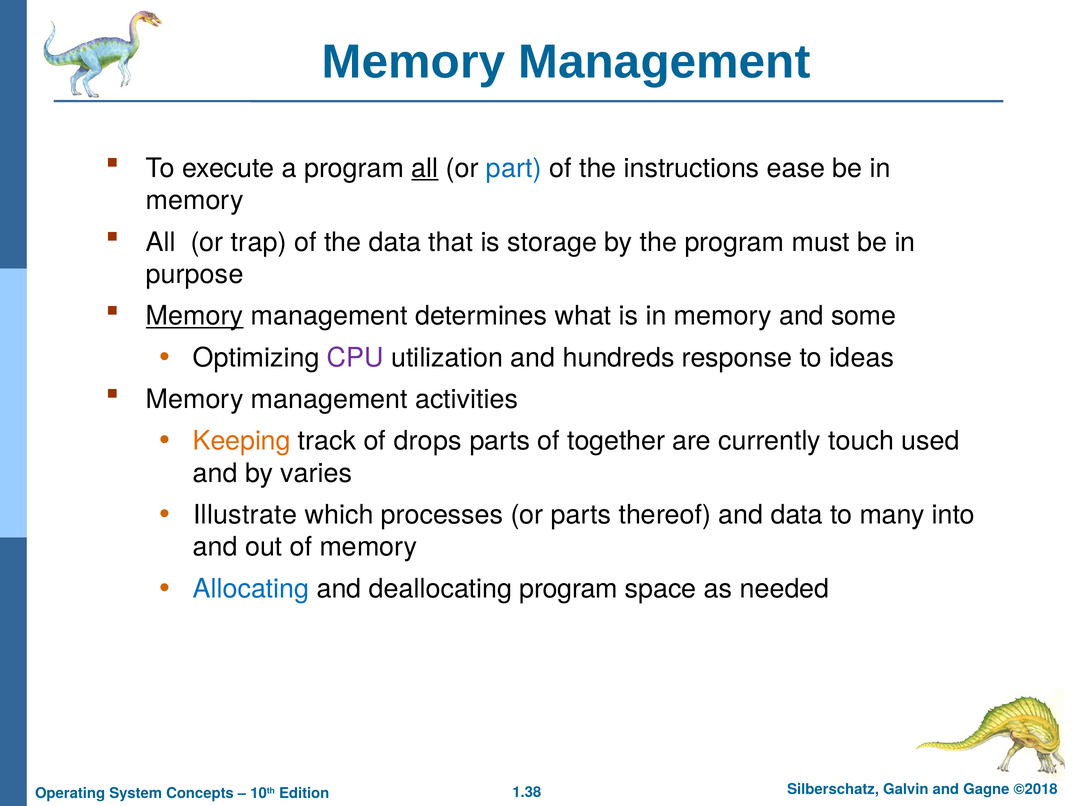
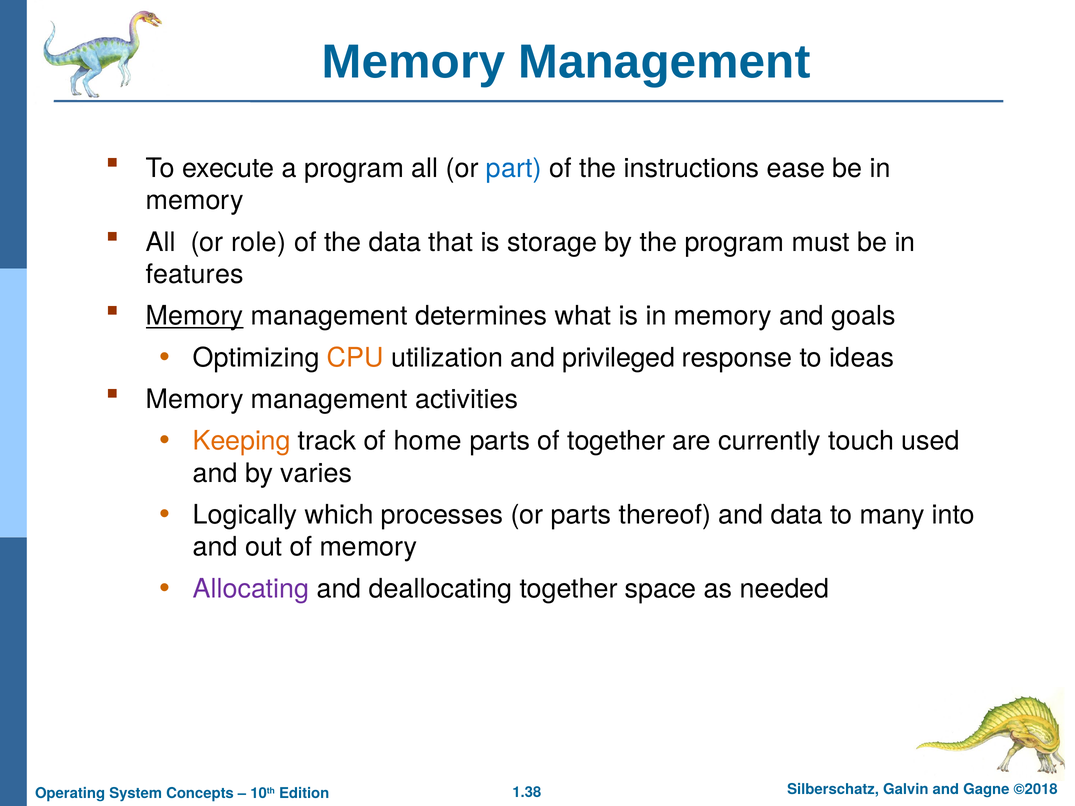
all underline: present -> none (425, 168)
trap: trap -> role (259, 242)
purpose: purpose -> features (195, 275)
some: some -> goals (863, 316)
CPU colour: purple -> orange (355, 358)
hundreds: hundreds -> privileged (619, 358)
drops: drops -> home (428, 441)
Illustrate: Illustrate -> Logically (245, 515)
Allocating colour: blue -> purple (251, 589)
deallocating program: program -> together (569, 589)
